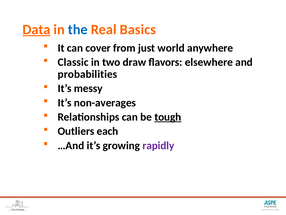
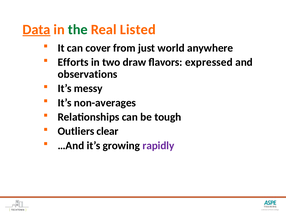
the colour: blue -> green (78, 29)
Basics: Basics -> Listed (138, 29)
Classic: Classic -> Efforts (73, 62)
elsewhere: elsewhere -> expressed (209, 62)
probabilities: probabilities -> observations (88, 74)
tough underline: present -> none (168, 117)
each: each -> clear (108, 131)
